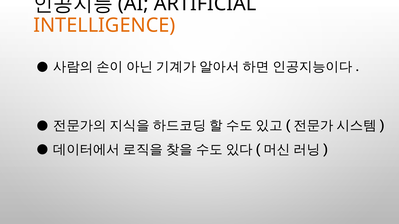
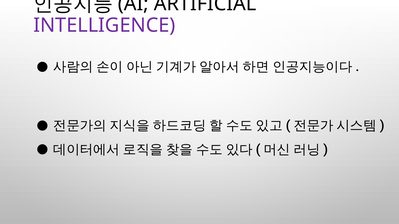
INTELLIGENCE colour: orange -> purple (104, 25)
